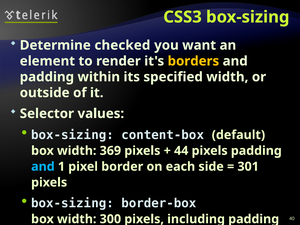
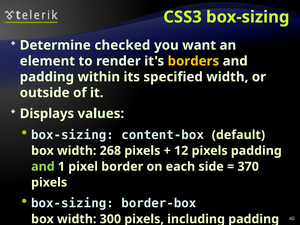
Selector: Selector -> Displays (47, 114)
369: 369 -> 268 (110, 151)
44: 44 -> 12 (181, 151)
and colour: light blue -> light green (43, 167)
301: 301 -> 370 (248, 167)
